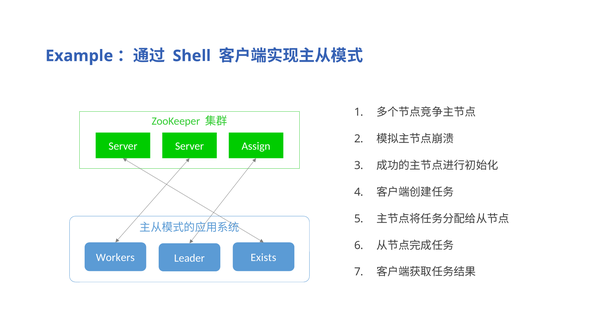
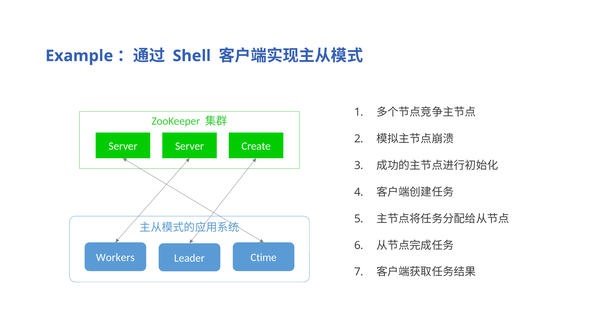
Assign: Assign -> Create (256, 146)
Exists: Exists -> Ctime (264, 257)
